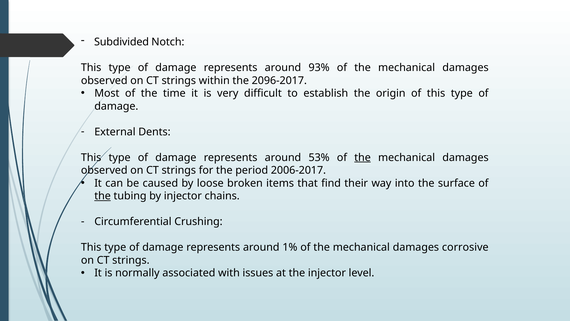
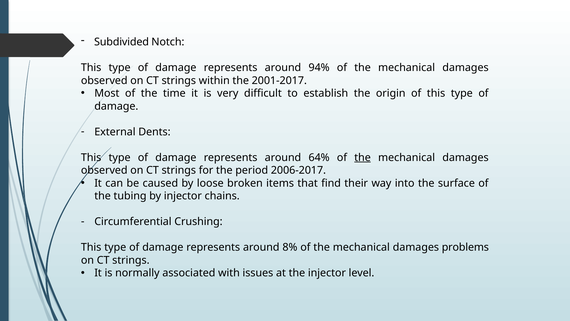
93%: 93% -> 94% (319, 68)
2096-2017: 2096-2017 -> 2001-2017 (279, 80)
53%: 53% -> 64% (319, 157)
the underline: present -> none (103, 196)
1%: 1% -> 8% (290, 247)
corrosive: corrosive -> problems (465, 247)
